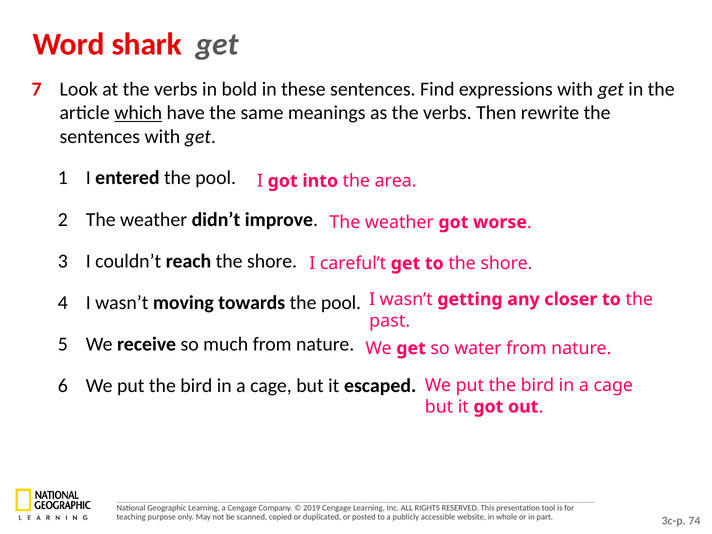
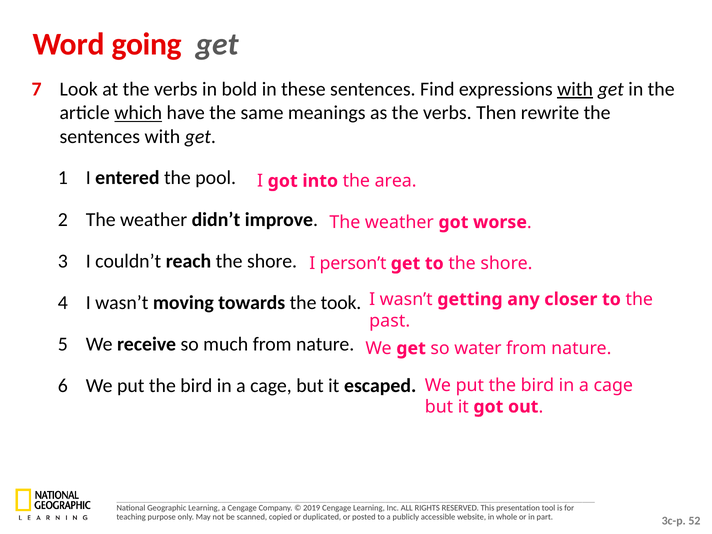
shark: shark -> going (147, 44)
with underline: none -> present (575, 89)
careful’t: careful’t -> person’t (353, 263)
towards the pool: pool -> took (341, 303)
74: 74 -> 52 (694, 521)
